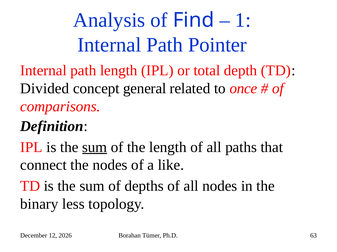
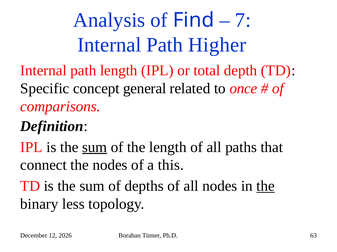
1: 1 -> 7 (243, 20)
Pointer: Pointer -> Higher (217, 45)
Divided: Divided -> Specific (45, 89)
like: like -> this (171, 166)
the underline: none -> present (266, 186)
